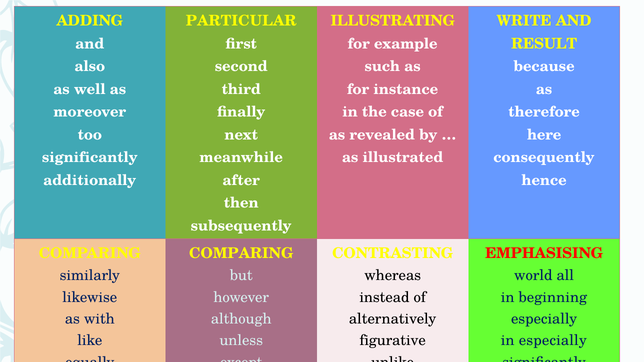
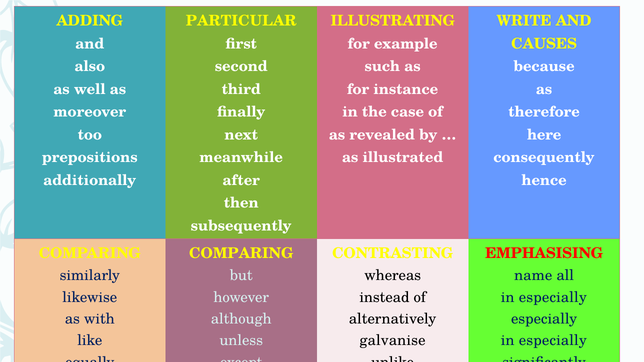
RESULT: RESULT -> CAUSES (544, 44)
significantly: significantly -> prepositions (90, 158)
world: world -> name (533, 276)
beginning: beginning -> especially (553, 297)
figurative: figurative -> galvanise (393, 341)
